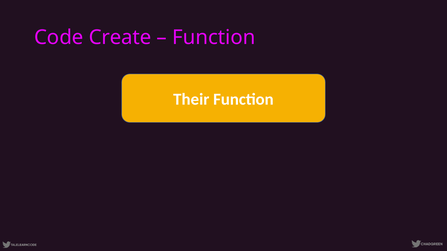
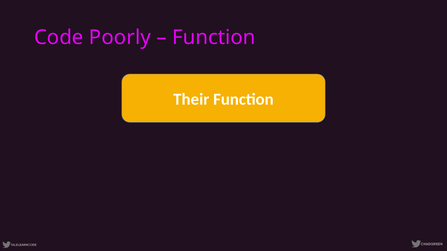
Create: Create -> Poorly (120, 38)
